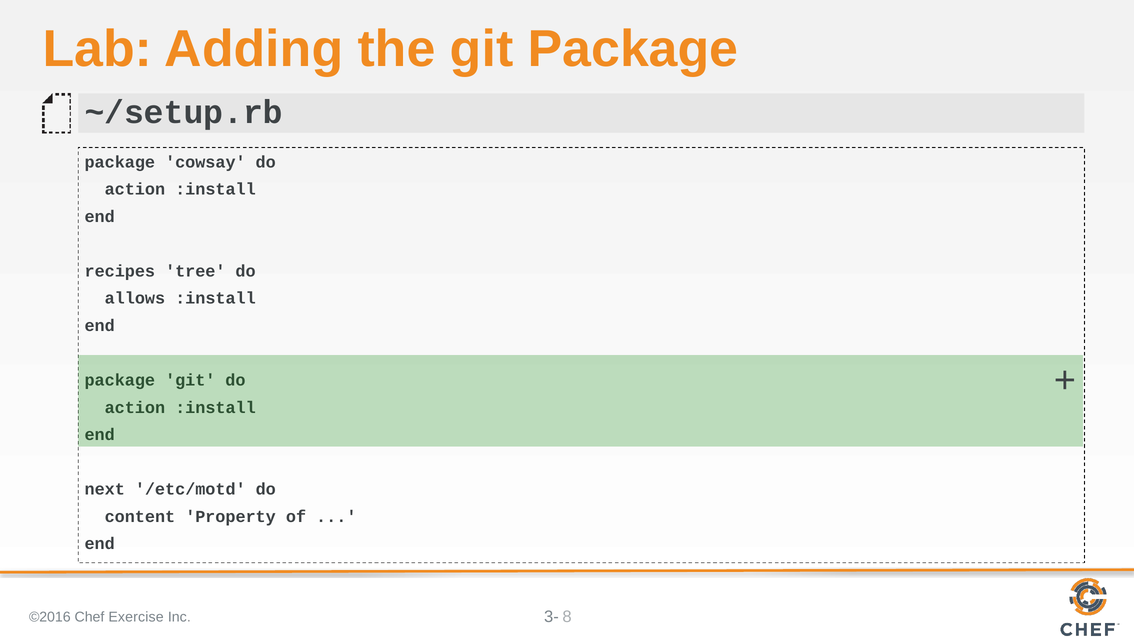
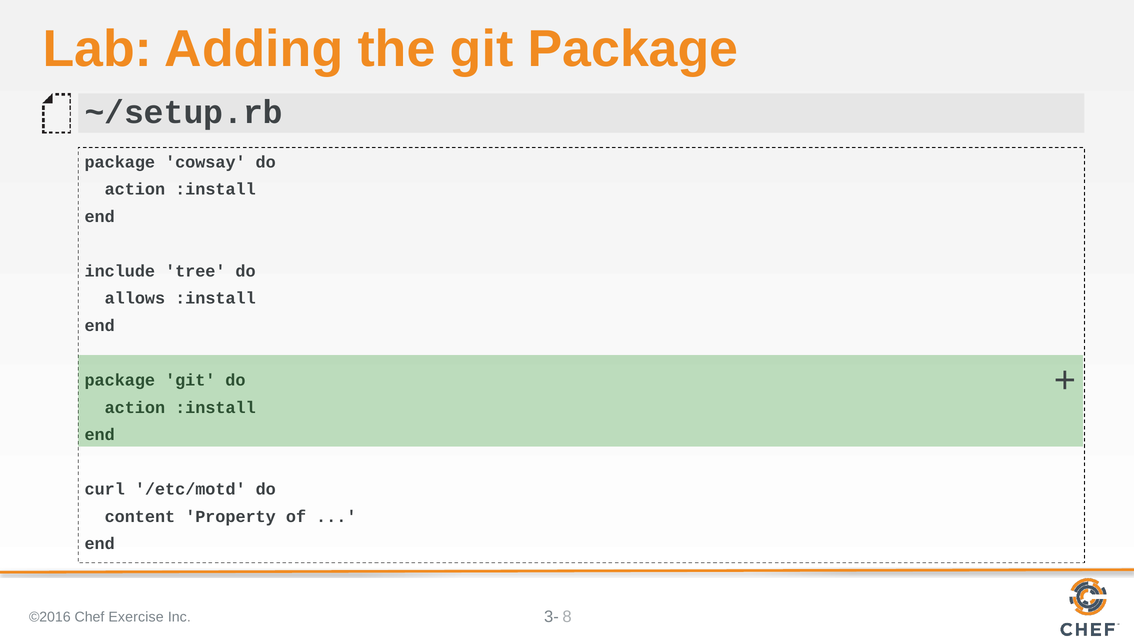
recipes: recipes -> include (120, 271)
next: next -> curl (105, 489)
